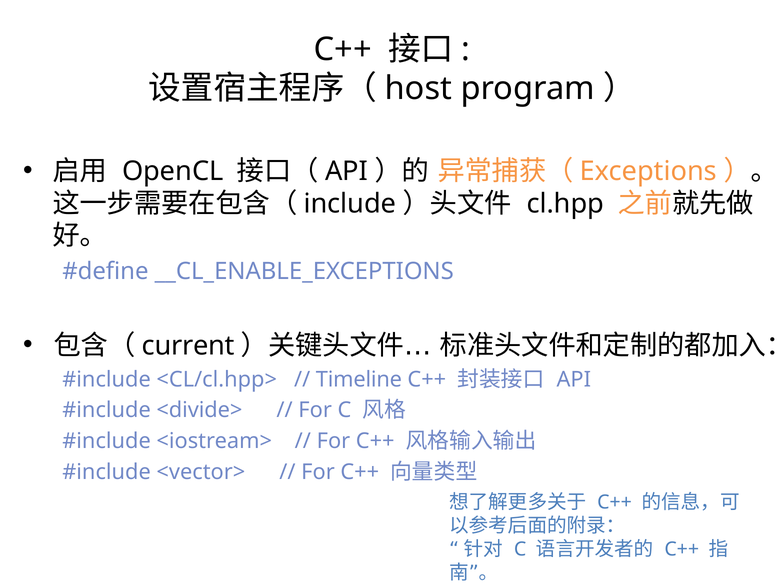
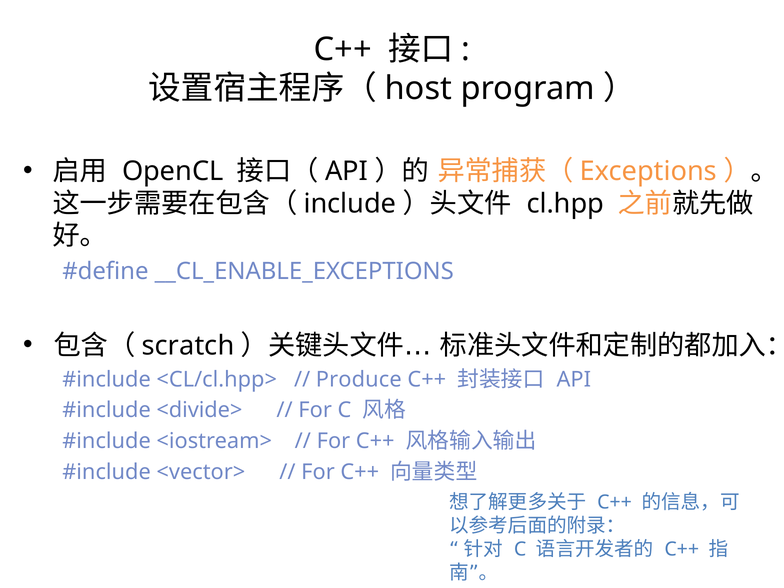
current: current -> scratch (188, 346)
Timeline: Timeline -> Produce (359, 379)
